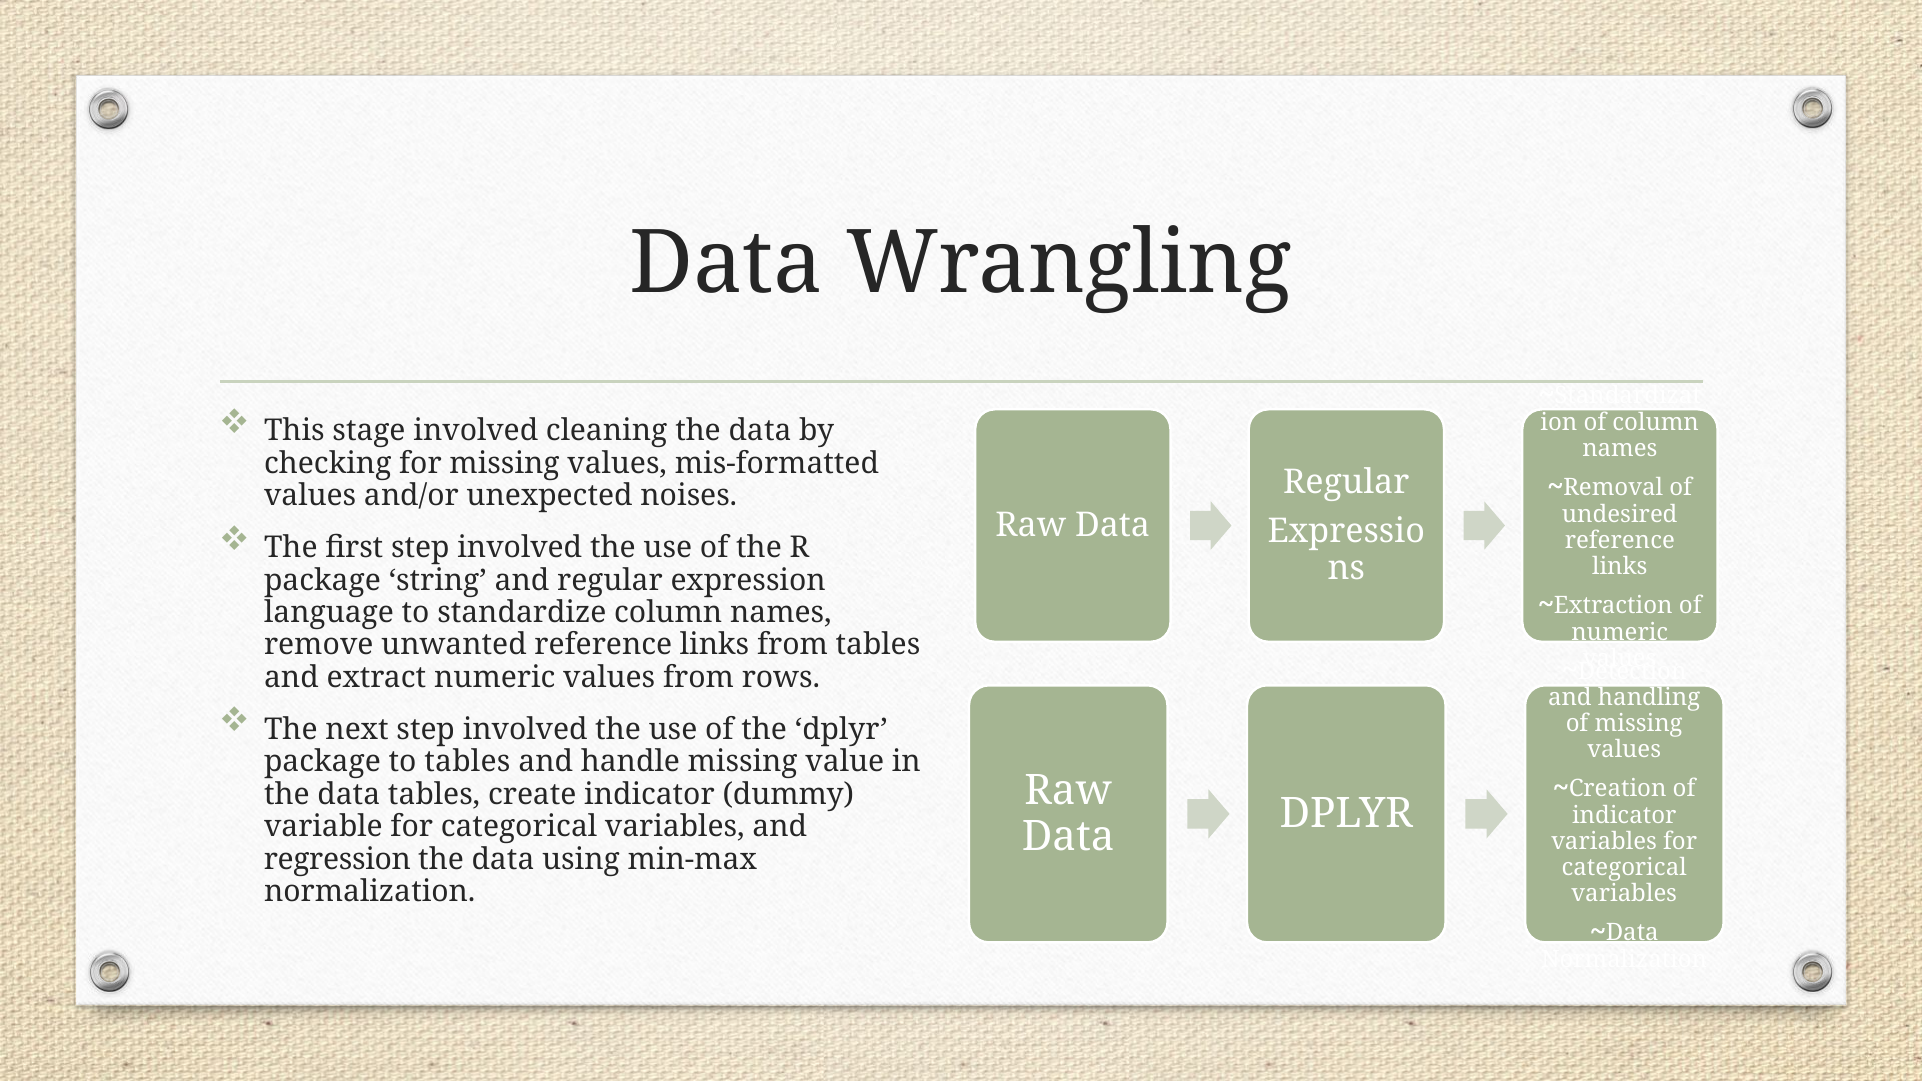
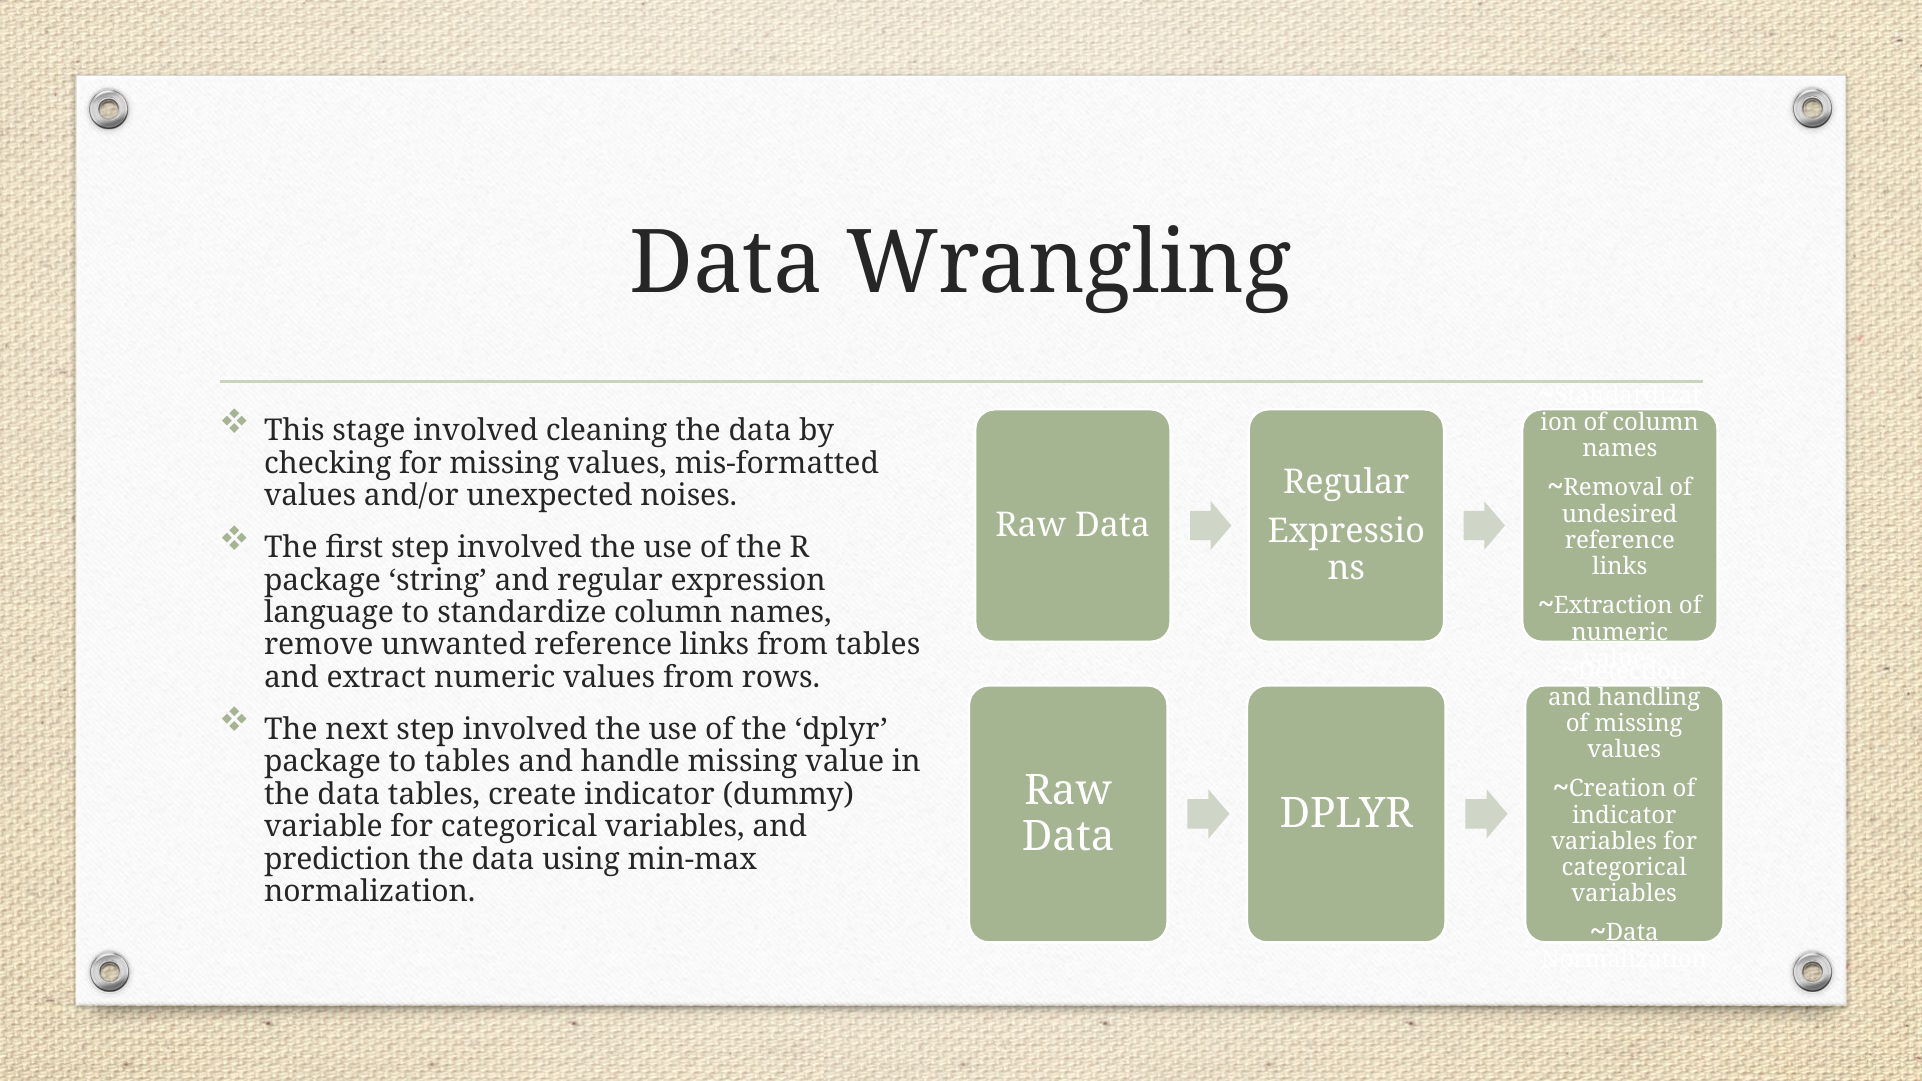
regression: regression -> prediction (337, 859)
